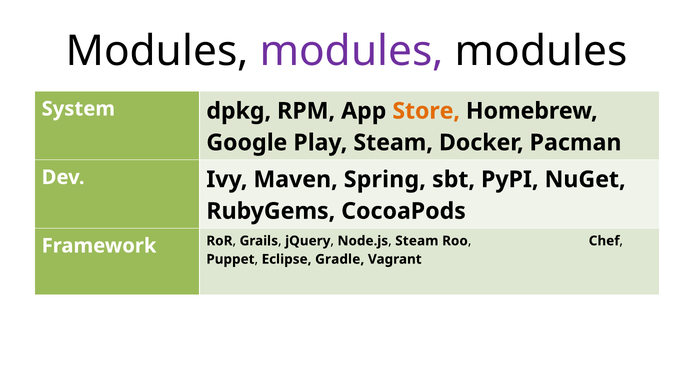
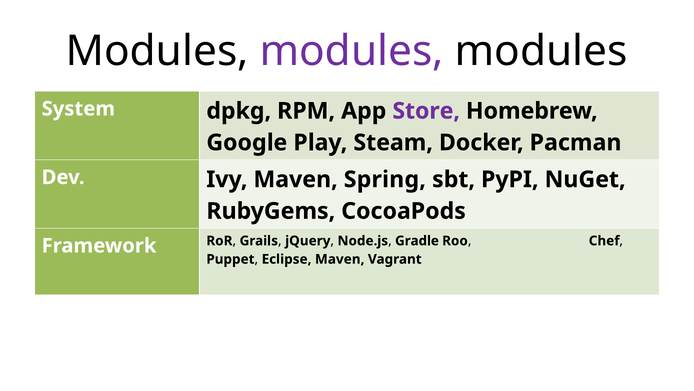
Store colour: orange -> purple (426, 111)
Node.js Steam: Steam -> Gradle (417, 240)
Eclipse Gradle: Gradle -> Maven (340, 259)
